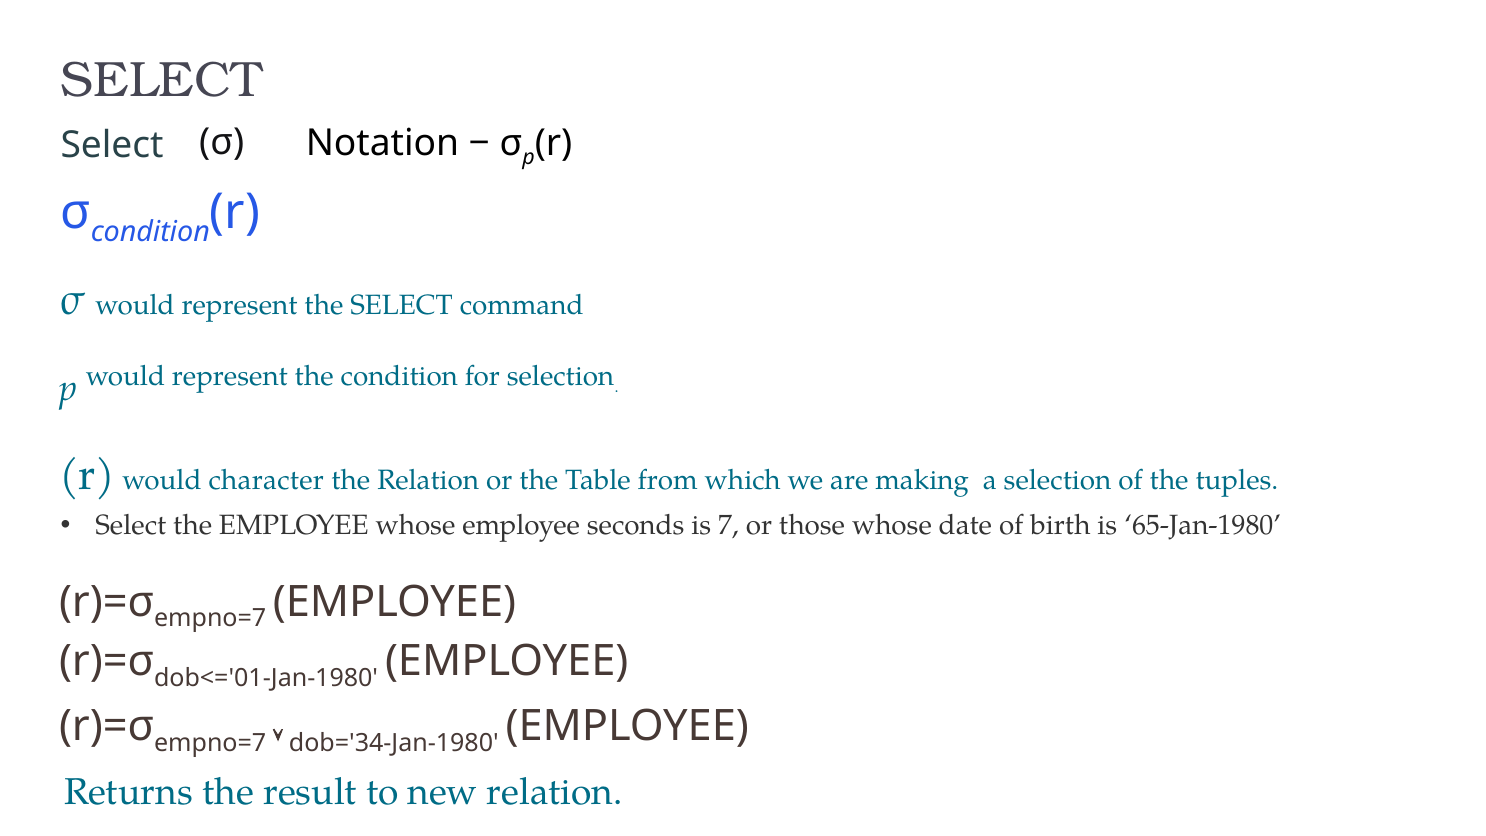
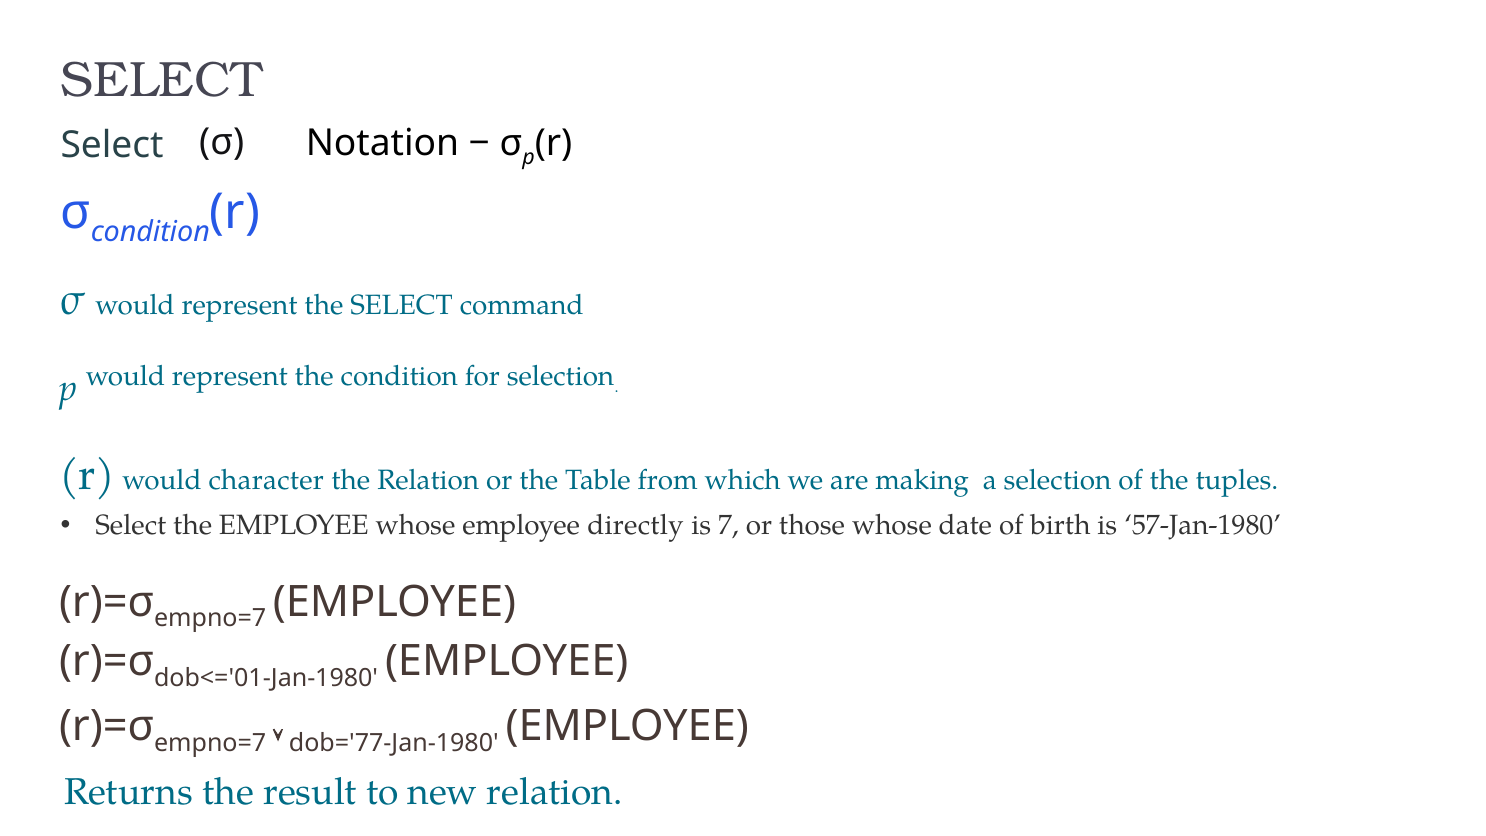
seconds: seconds -> directly (636, 526)
65-Jan-1980: 65-Jan-1980 -> 57-Jan-1980 (1203, 526)
dob='34-Jan-1980: dob='34-Jan-1980 -> dob='77-Jan-1980 (394, 743)
